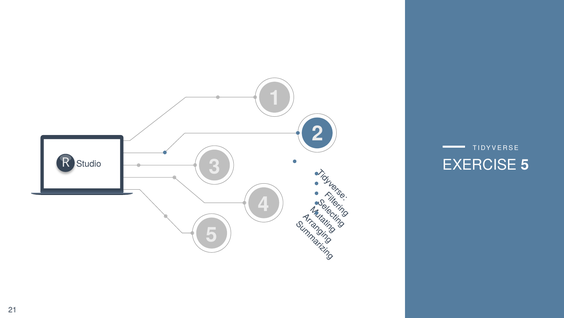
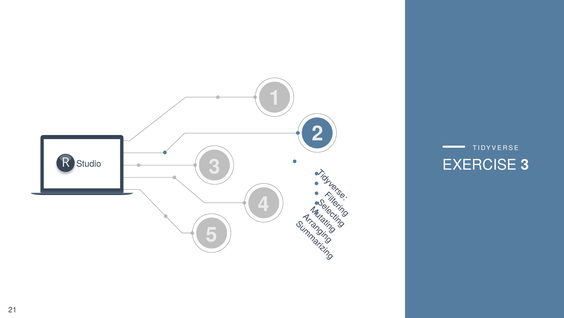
EXERCISE 5: 5 -> 3 (525, 165)
